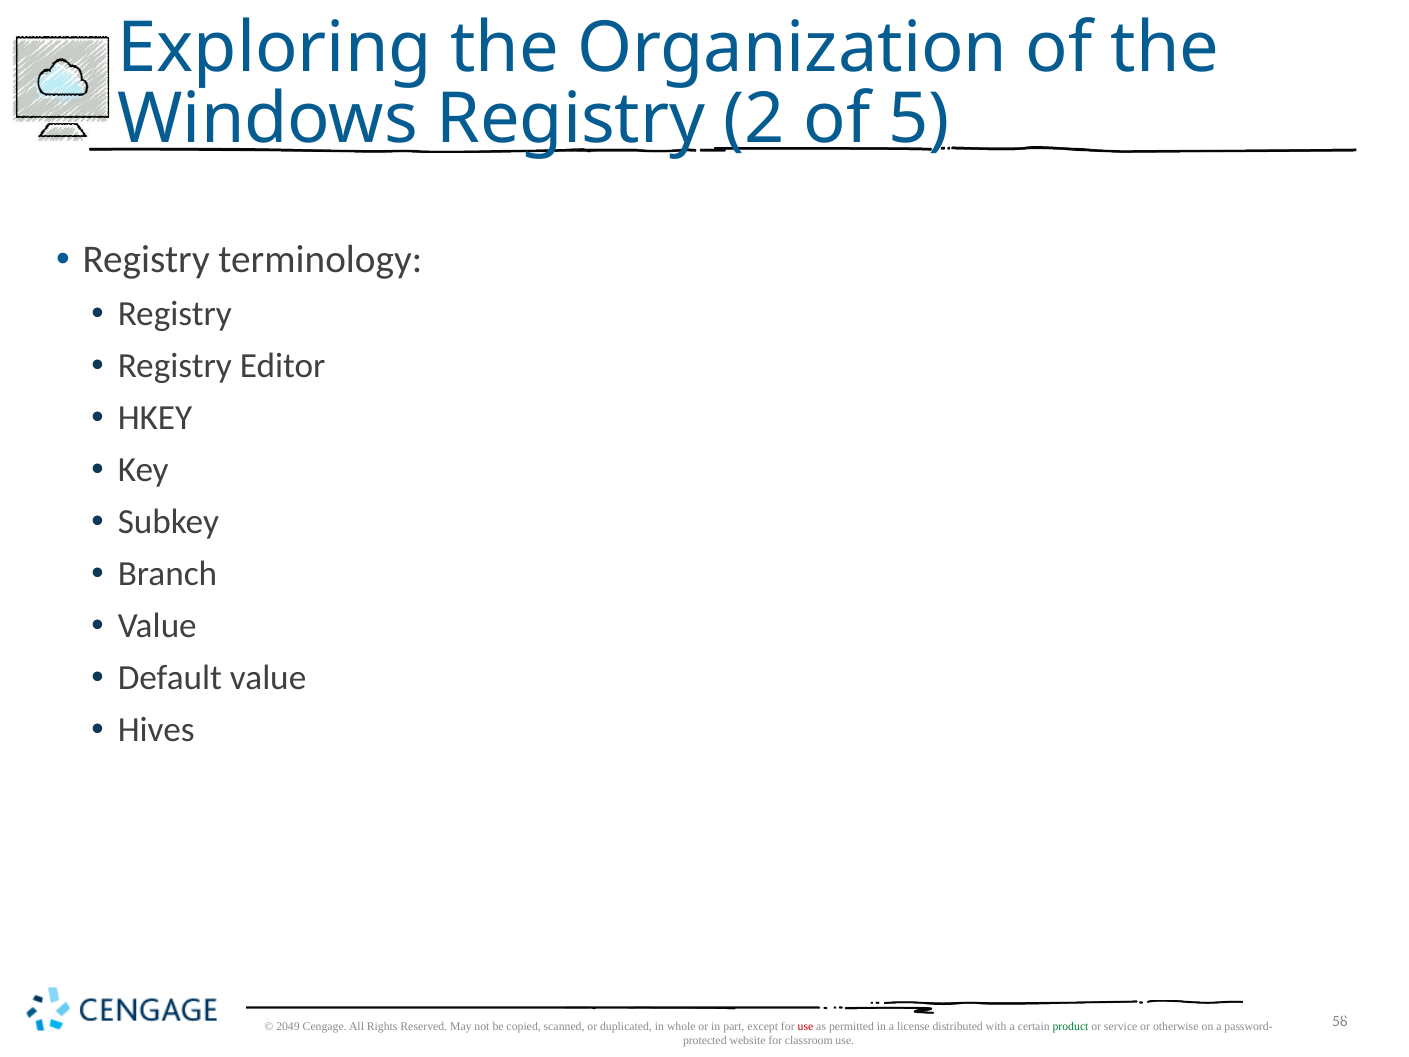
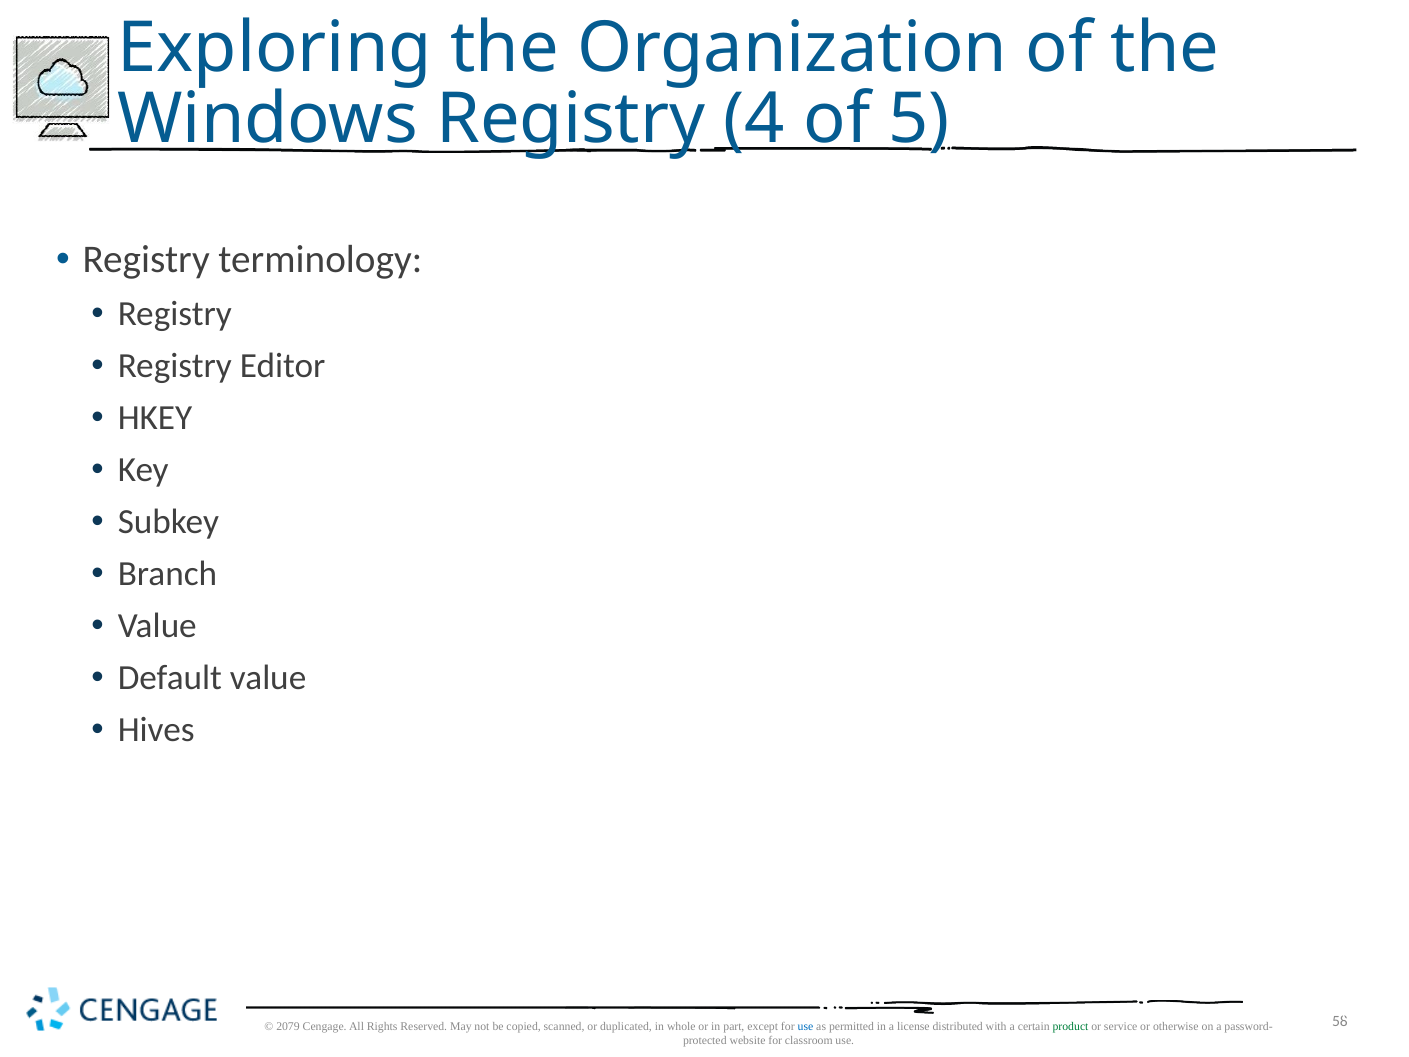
2: 2 -> 4 (754, 120)
2049: 2049 -> 2079 (288, 1026)
use colour: red -> blue (805, 1026)
